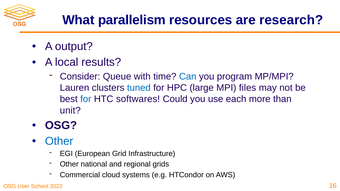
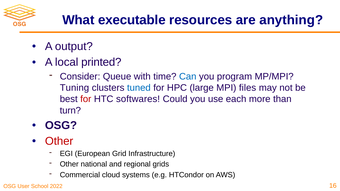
parallelism: parallelism -> executable (132, 20)
research: research -> anything (291, 20)
results: results -> printed (101, 62)
Lauren: Lauren -> Tuning (74, 88)
for colour: blue -> red (86, 99)
unit: unit -> turn (70, 111)
Other colour: blue -> red (59, 141)
